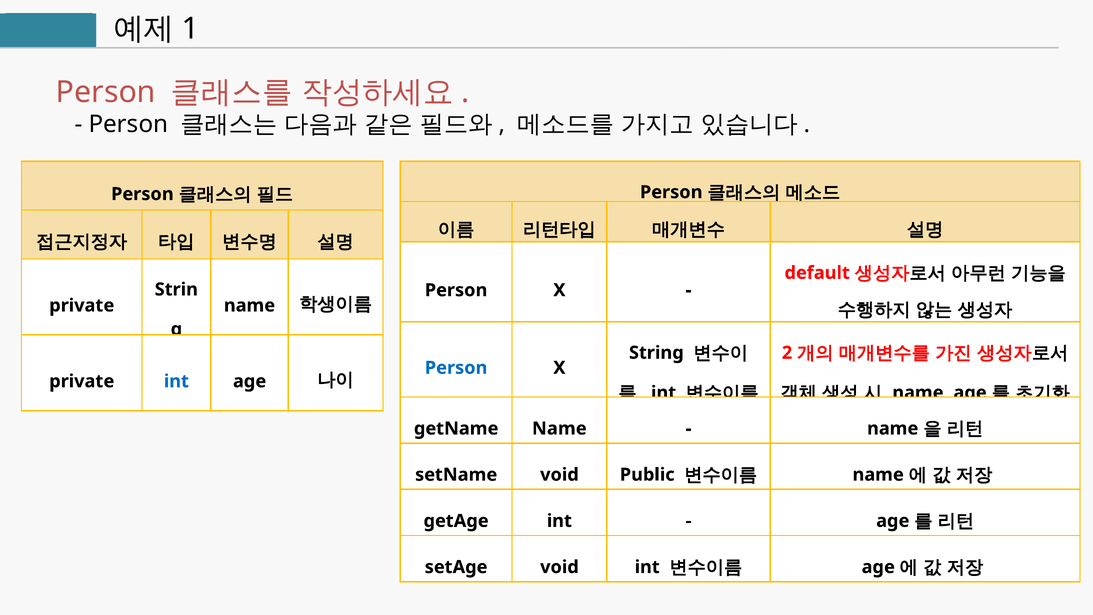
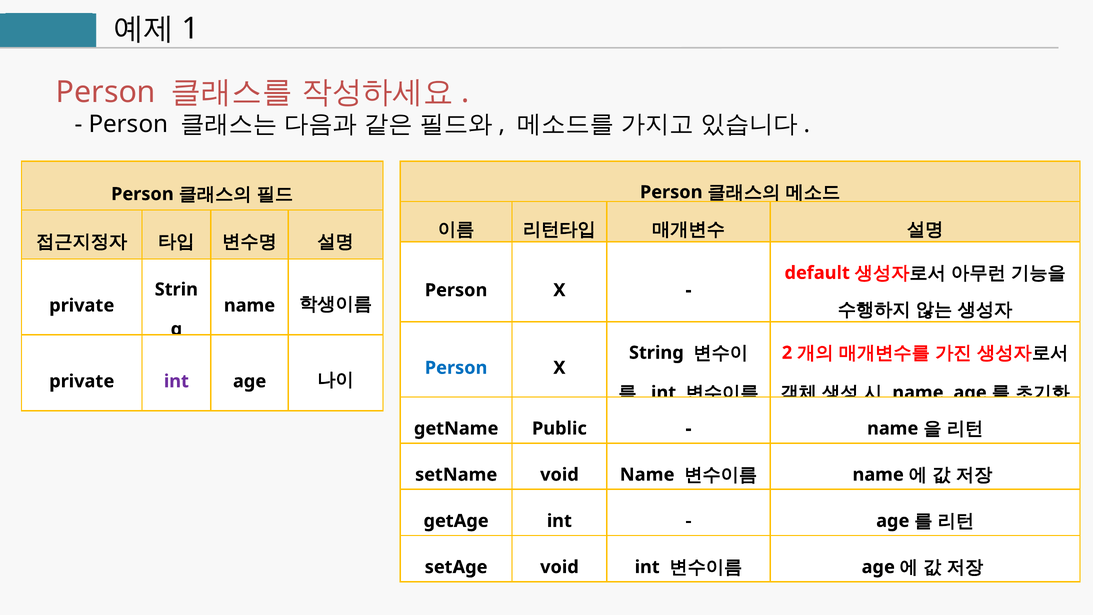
int colour: blue -> purple (176, 381)
getName Name: Name -> Public (559, 428)
void Public: Public -> Name (647, 475)
